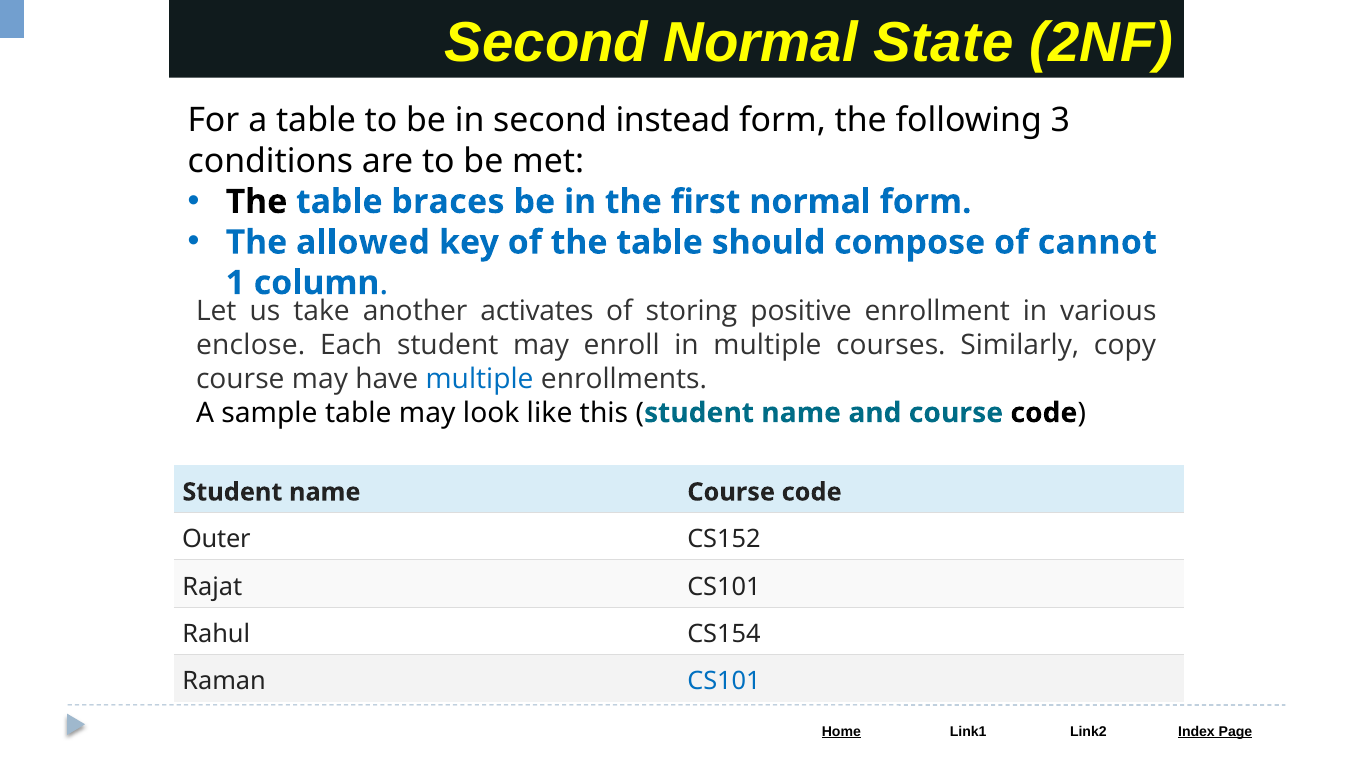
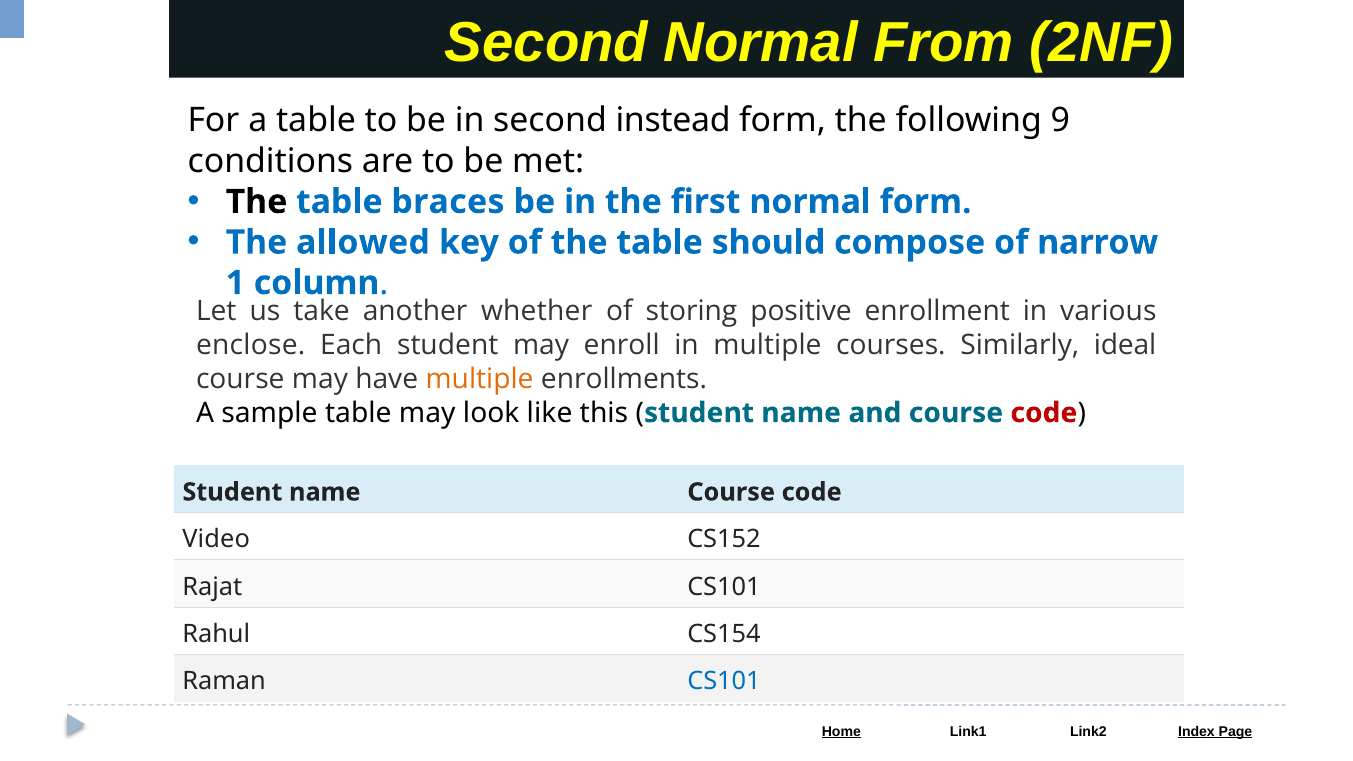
State: State -> From (944, 43)
3: 3 -> 9 (1060, 121)
cannot: cannot -> narrow (1098, 242)
activates: activates -> whether (537, 311)
copy: copy -> ideal (1125, 345)
multiple colour: blue -> orange (480, 379)
code colour: black -> red (1044, 413)
Outer: Outer -> Video (216, 540)
